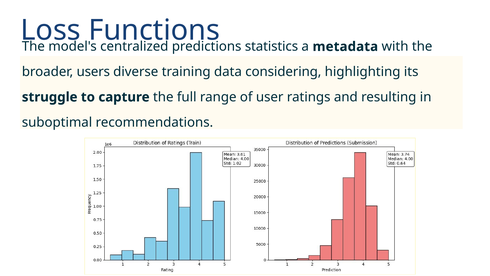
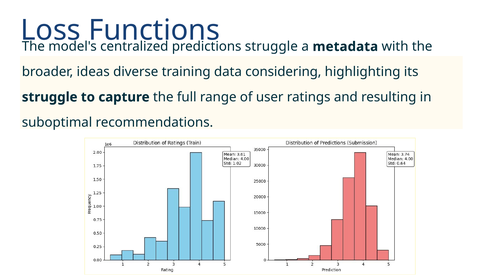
statistics: statistics -> struggle (271, 47)
users: users -> ideas (93, 72)
